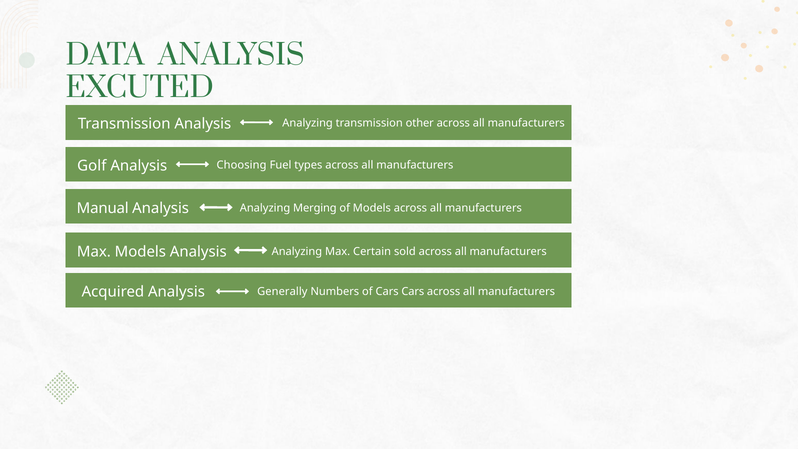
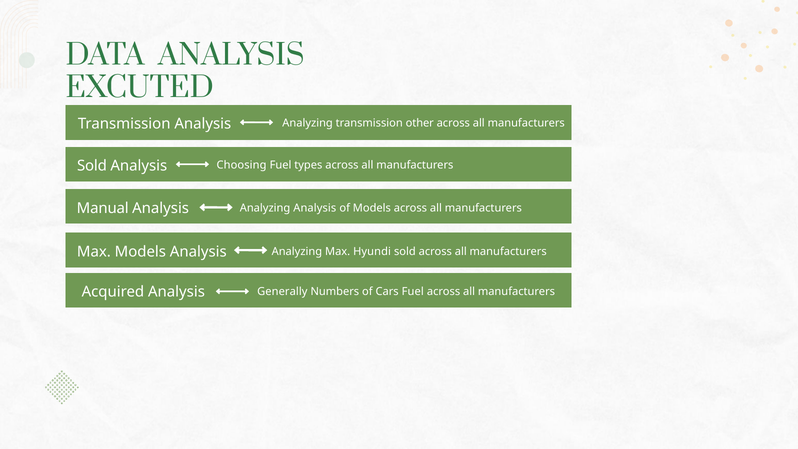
Golf: Golf -> Sold (92, 166)
Analyzing Merging: Merging -> Analysis (315, 208)
Certain: Certain -> Hyundi (372, 252)
Cars Cars: Cars -> Fuel (413, 291)
